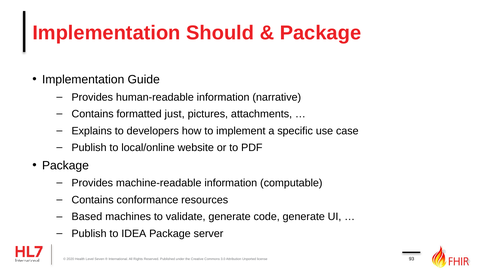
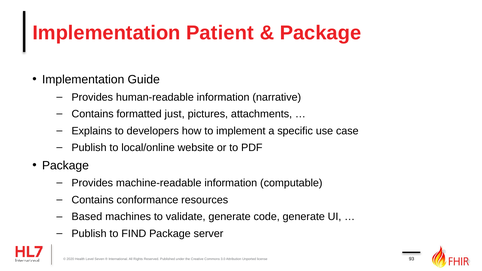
Should: Should -> Patient (220, 33)
IDEA: IDEA -> FIND (134, 234)
